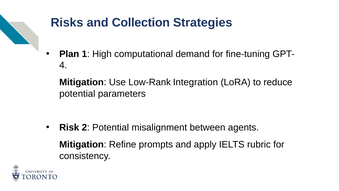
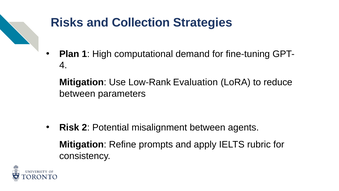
Integration: Integration -> Evaluation (195, 82)
potential: potential -> between (77, 94)
